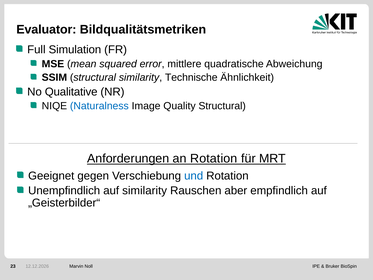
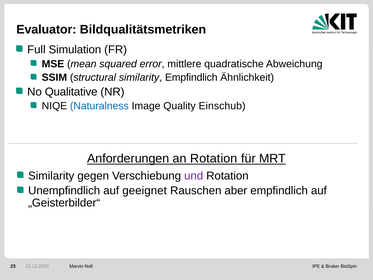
similarity Technische: Technische -> Empfindlich (191, 77)
Quality Structural: Structural -> Einschub (222, 106)
Geeignet: Geeignet -> Similarity (51, 176)
und colour: blue -> purple (194, 176)
auf similarity: similarity -> geeignet (145, 190)
